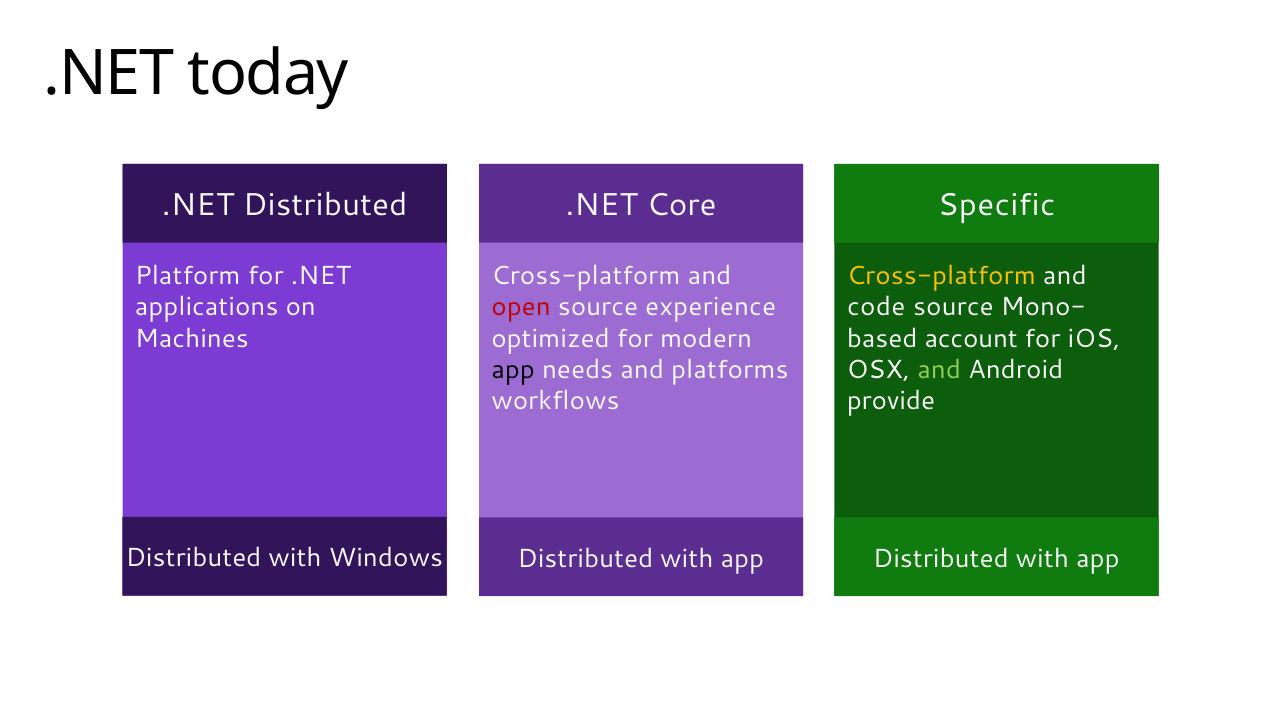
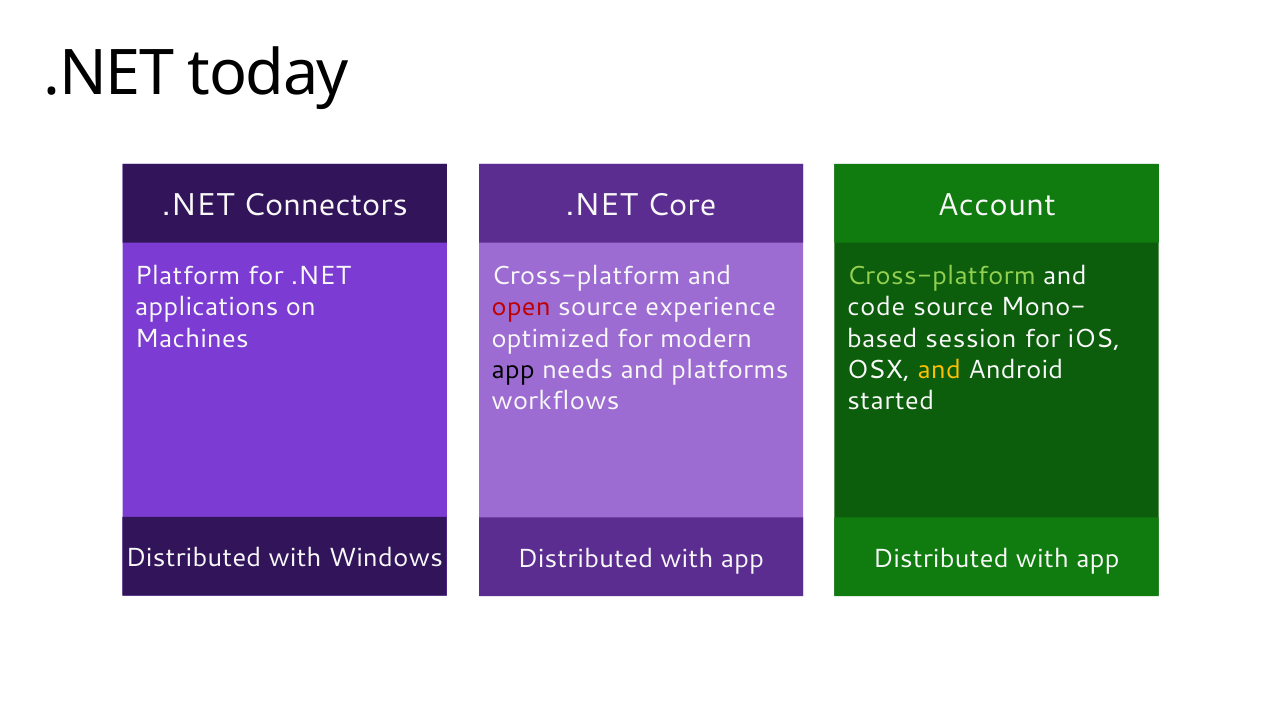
.NET Distributed: Distributed -> Connectors (325, 206)
Specific: Specific -> Account (997, 206)
Cross-platform colour: yellow -> light green (941, 276)
account: account -> session (971, 339)
and colour: light green -> yellow (939, 370)
provide: provide -> started (891, 401)
